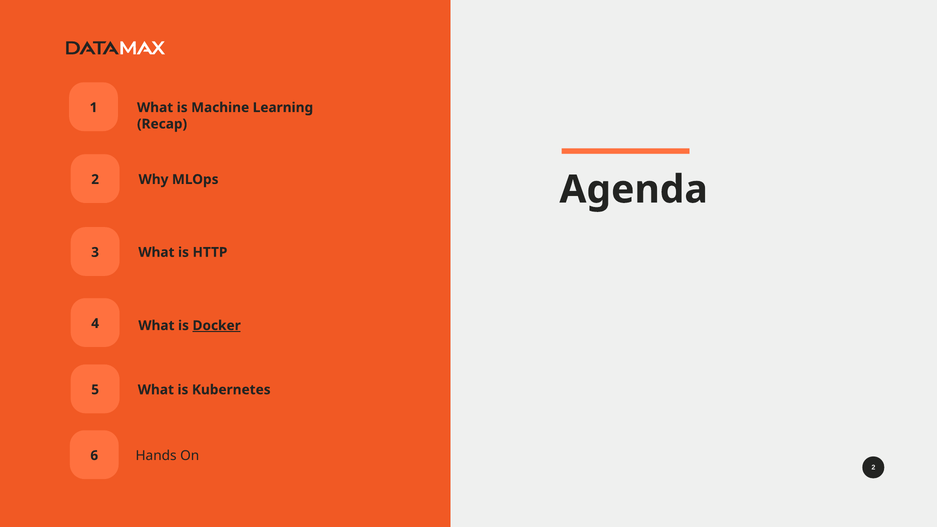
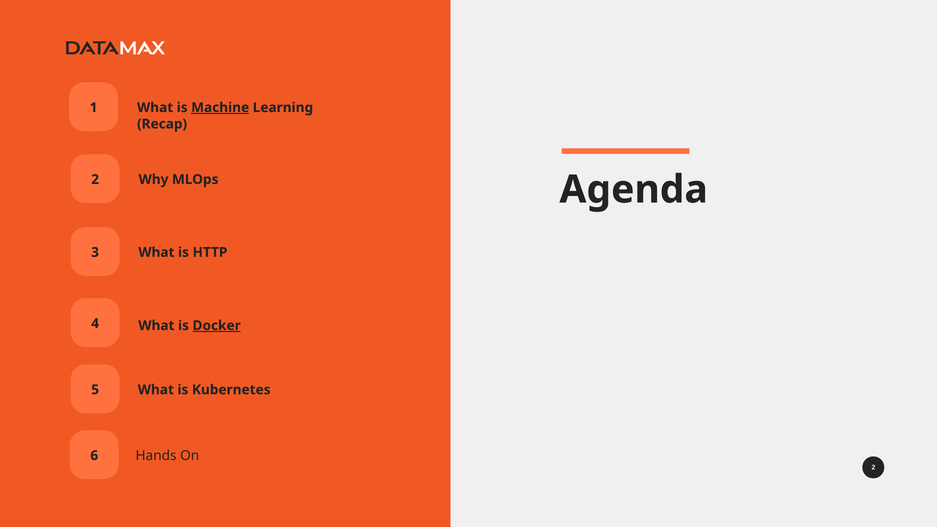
Machine underline: none -> present (220, 108)
